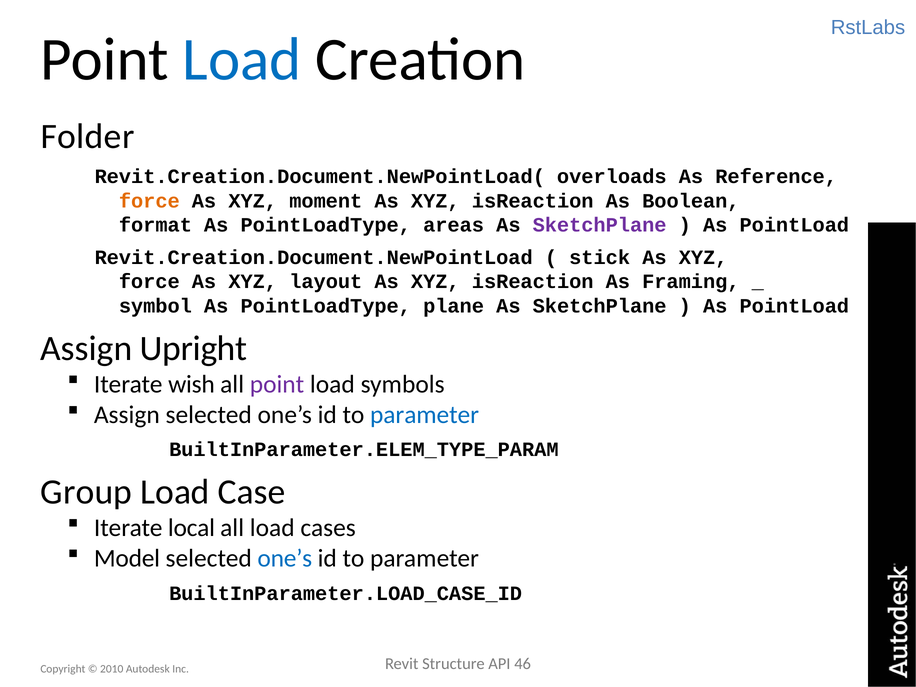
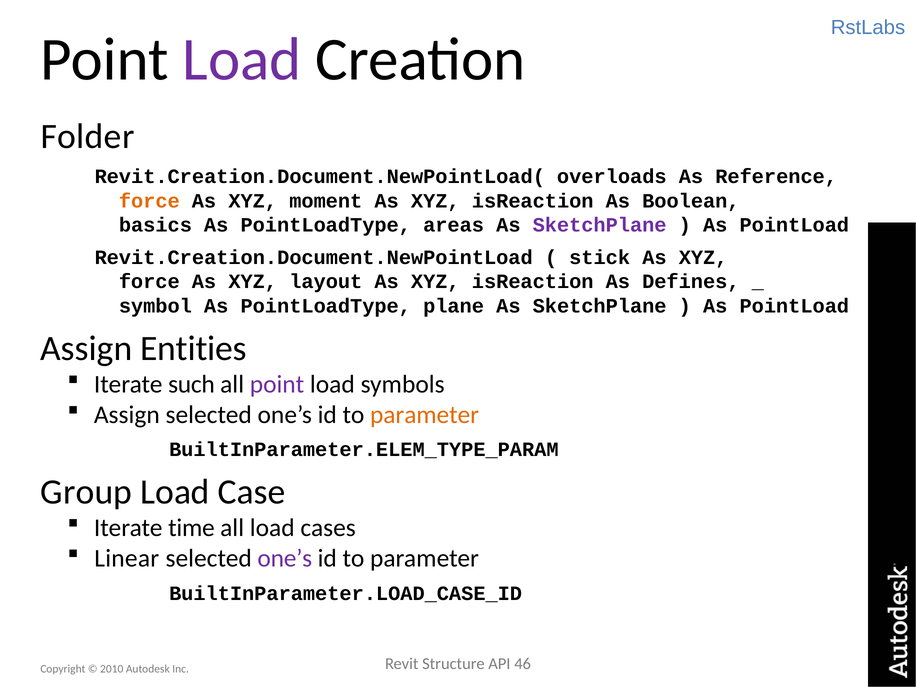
Load colour: blue -> purple (242, 60)
format: format -> basics (155, 225)
Framing: Framing -> Defines (691, 282)
Upright: Upright -> Entities (193, 348)
wish: wish -> such (191, 384)
parameter colour: blue -> orange (425, 415)
local: local -> time (191, 528)
Model: Model -> Linear (127, 559)
one’s colour: blue -> purple (285, 559)
